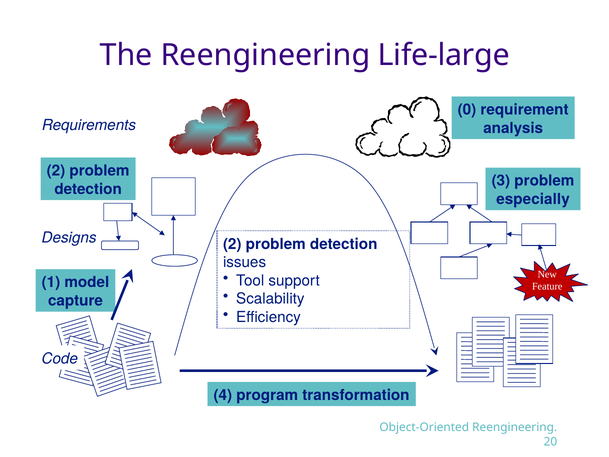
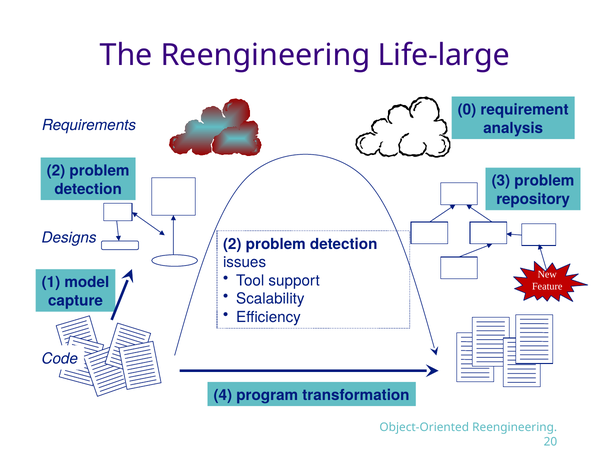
especially: especially -> repository (533, 199)
